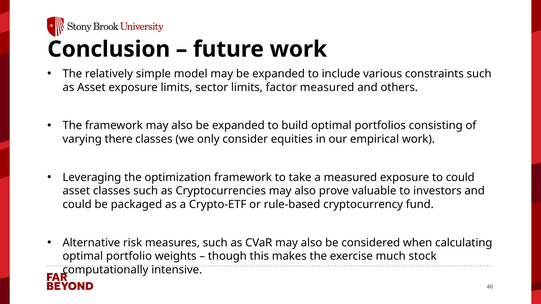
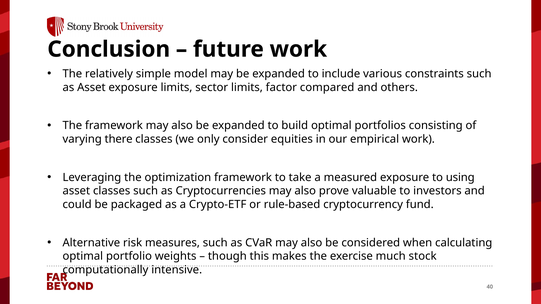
factor measured: measured -> compared (327, 87)
to could: could -> using (460, 178)
